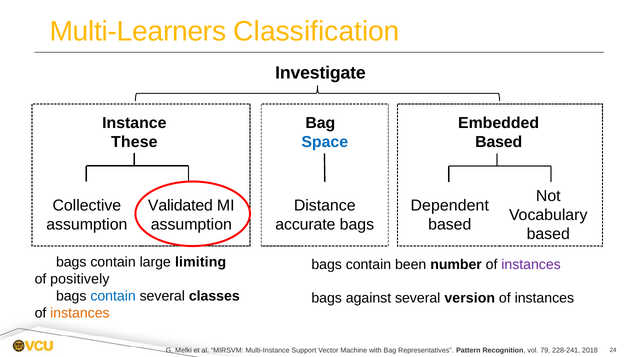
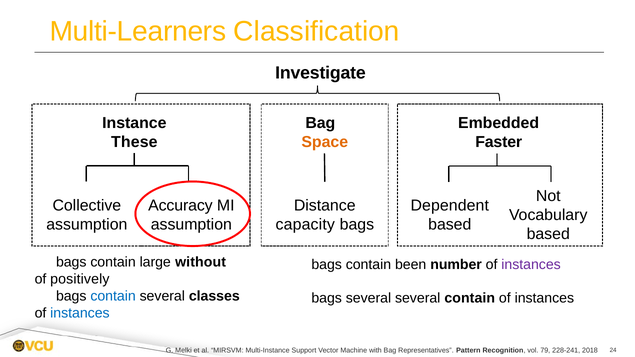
Based: Based -> Faster (499, 142)
Space colour: blue -> orange (325, 142)
Validated: Validated -> Accuracy (180, 206)
accurate: accurate -> capacity (305, 225)
limiting: limiting -> without (201, 262)
bags against: against -> several (368, 298)
several version: version -> contain (470, 298)
instances colour: orange -> blue (80, 313)
